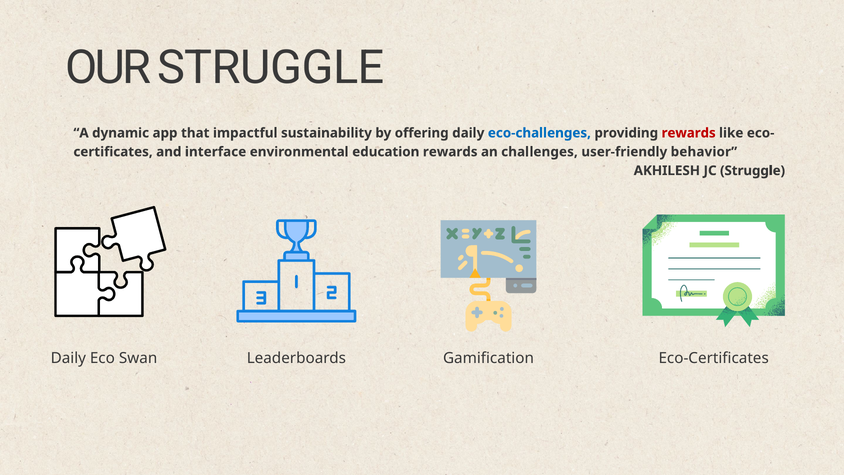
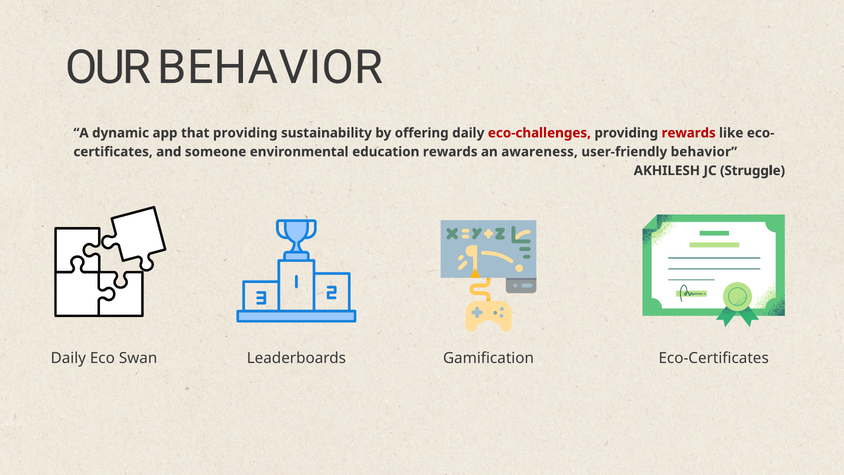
OUR STRUGGLE: STRUGGLE -> BEHAVIOR (270, 68)
that impactful: impactful -> providing (245, 133)
eco-challenges colour: blue -> red (539, 133)
interface: interface -> someone (216, 152)
challenges: challenges -> awareness (539, 152)
